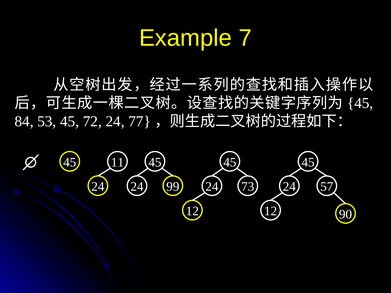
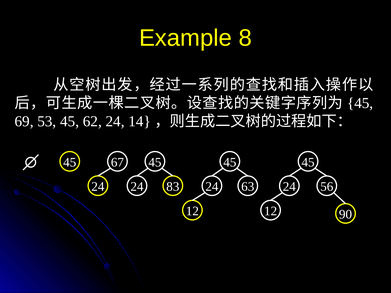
7: 7 -> 8 (245, 38)
84: 84 -> 69 (24, 121)
72: 72 -> 62 (92, 121)
77: 77 -> 14 (140, 121)
11: 11 -> 67 (117, 162)
99: 99 -> 83 (173, 187)
73: 73 -> 63 (248, 187)
57: 57 -> 56 (327, 187)
